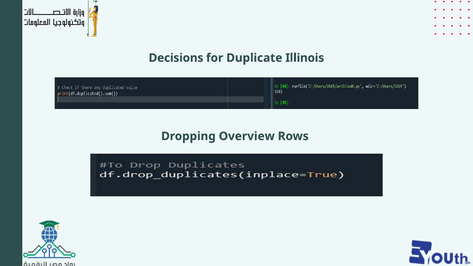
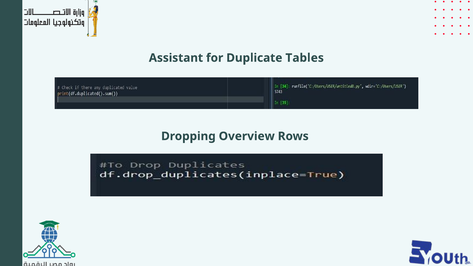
Decisions: Decisions -> Assistant (176, 58)
Illinois: Illinois -> Tables (305, 58)
